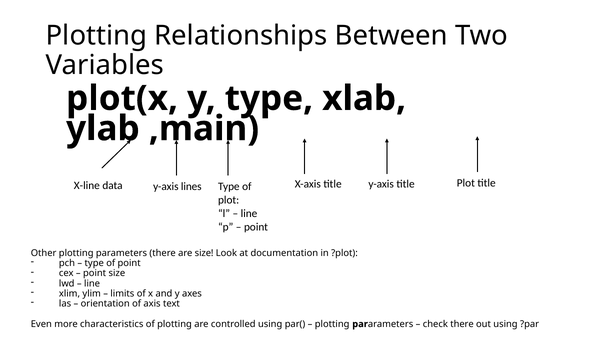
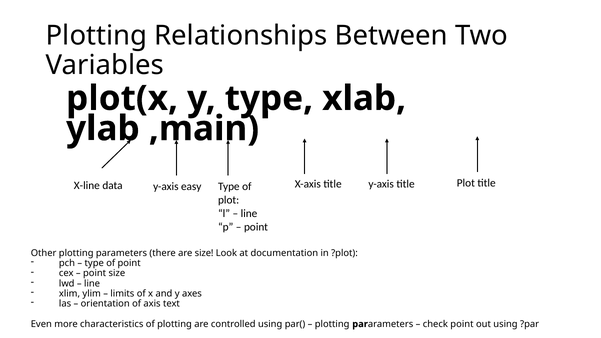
lines: lines -> easy (191, 186)
check there: there -> point (462, 324)
